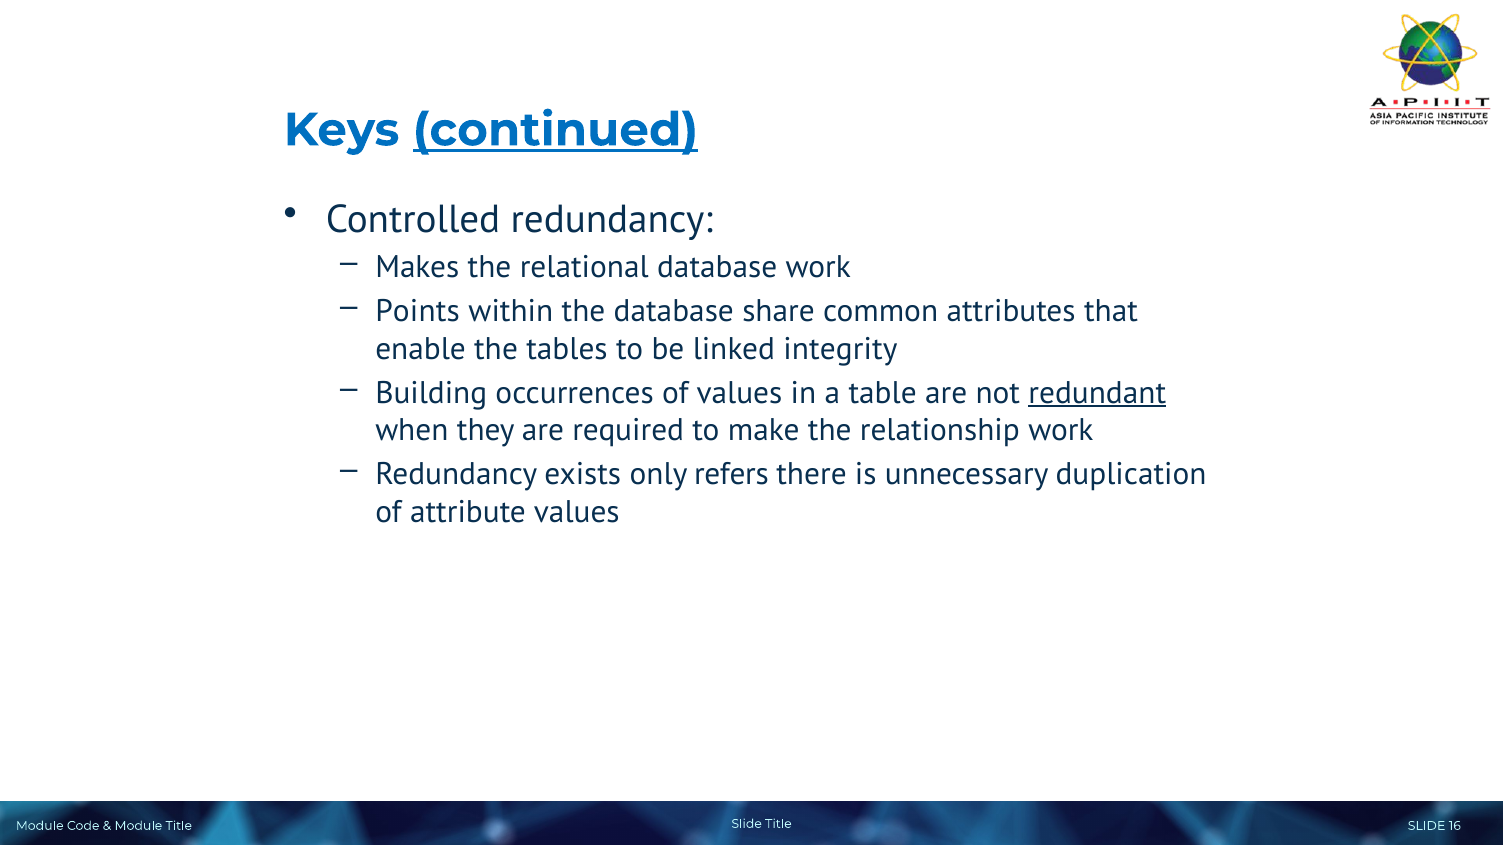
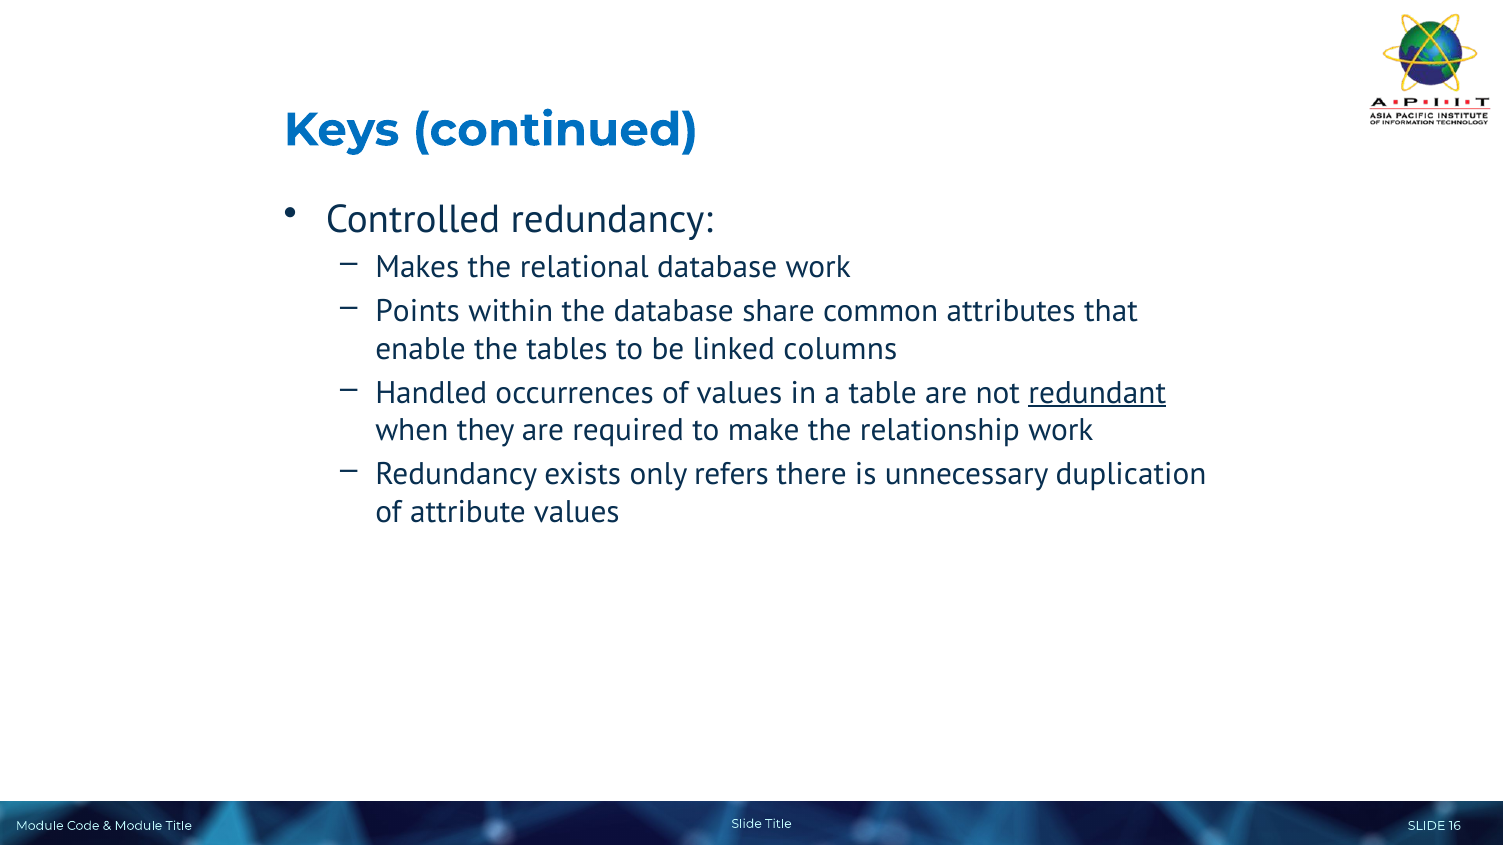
continued underline: present -> none (555, 130)
integrity: integrity -> columns (840, 349)
Building: Building -> Handled (431, 393)
